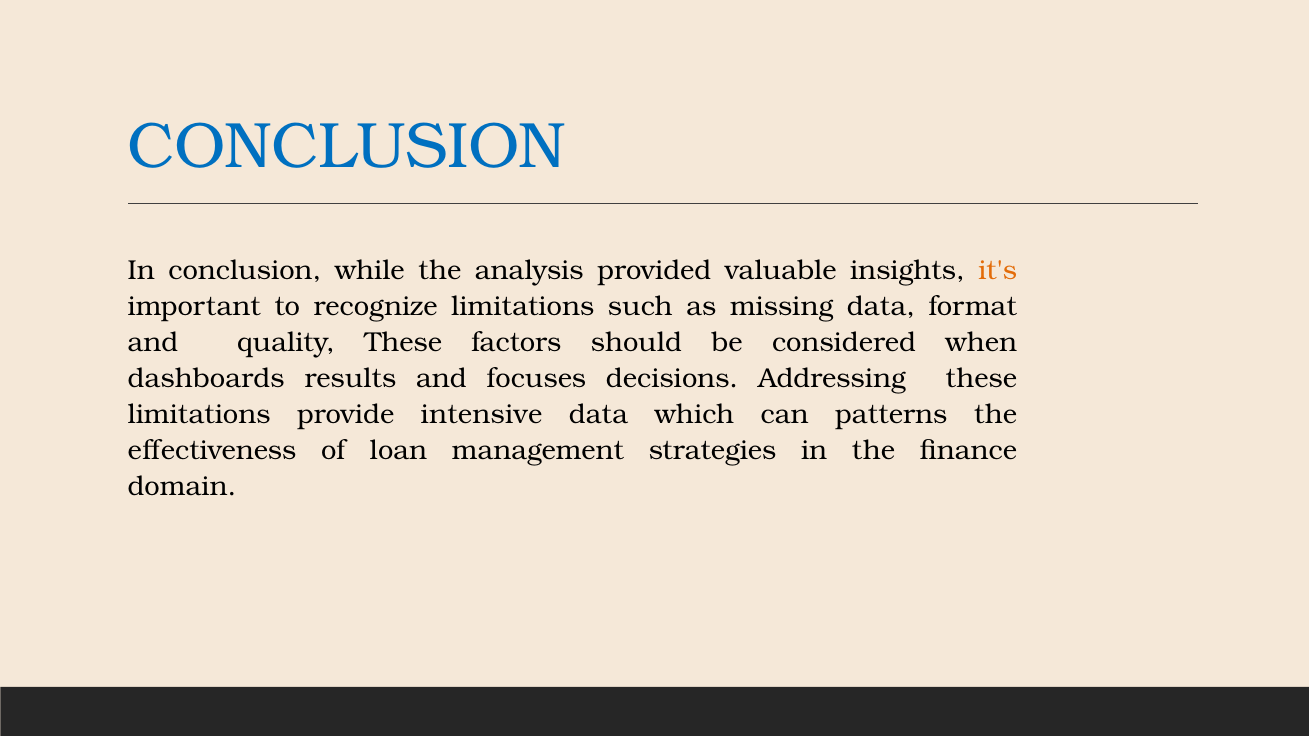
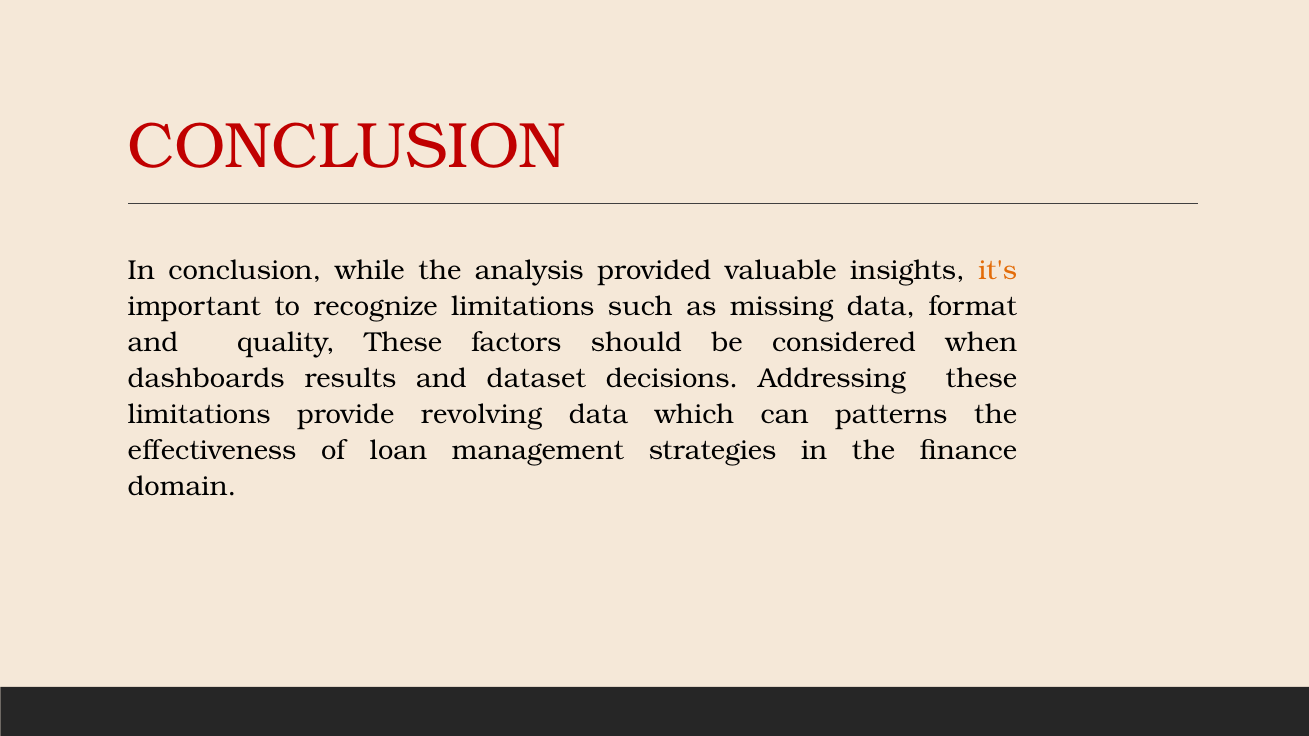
CONCLUSION colour: blue -> red (347, 147)
focuses: focuses -> dataset (536, 379)
intensive: intensive -> revolving (481, 415)
